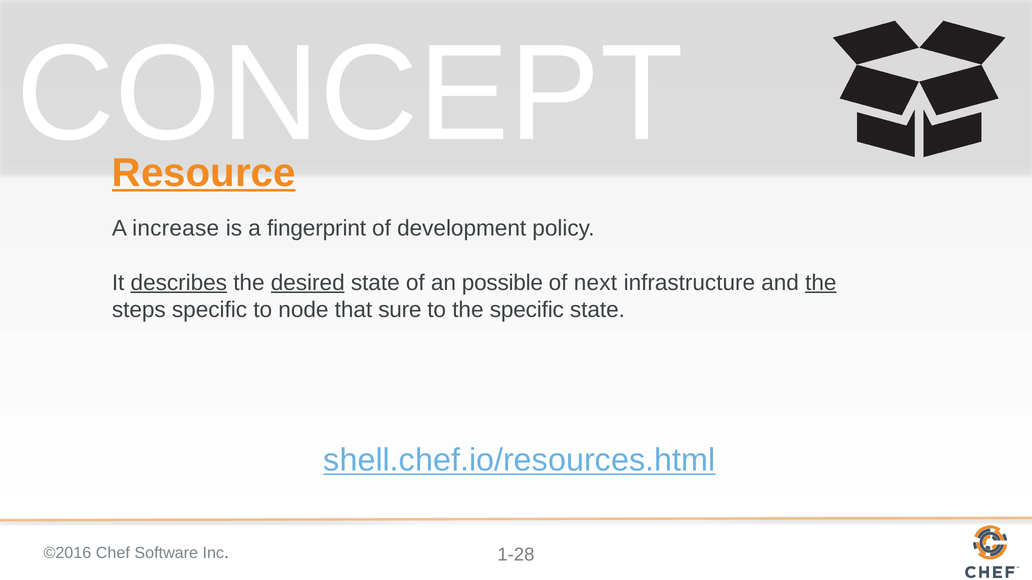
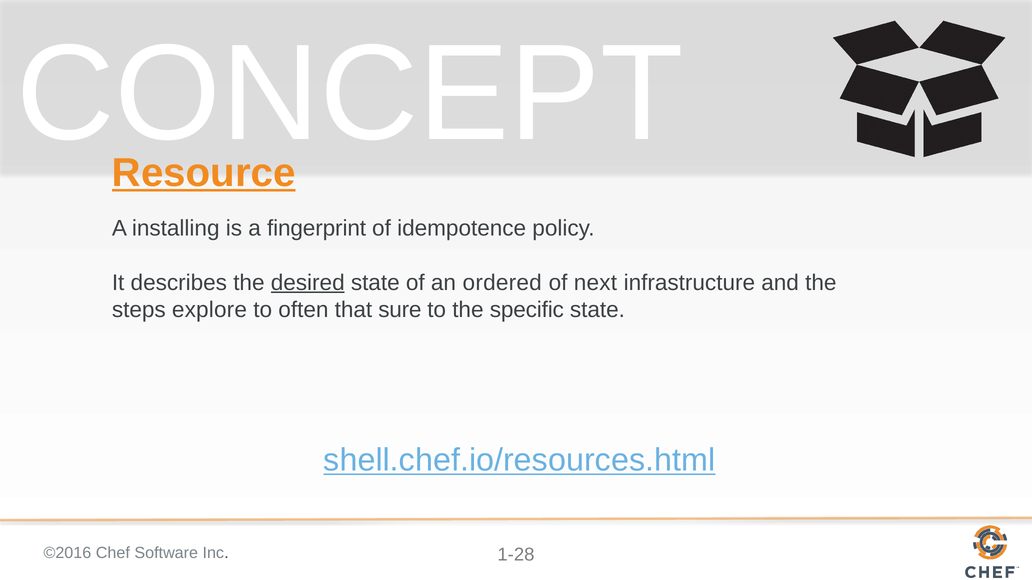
increase: increase -> installing (176, 229)
development: development -> idempotence (462, 229)
describes underline: present -> none (179, 283)
possible: possible -> ordered (502, 283)
the underline: present -> none (821, 283)
steps specific: specific -> explore (209, 310)
node: node -> often (303, 310)
